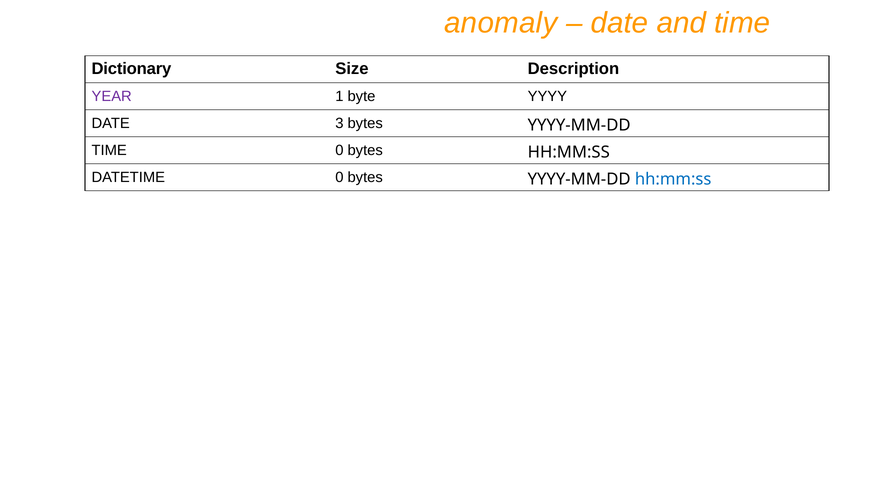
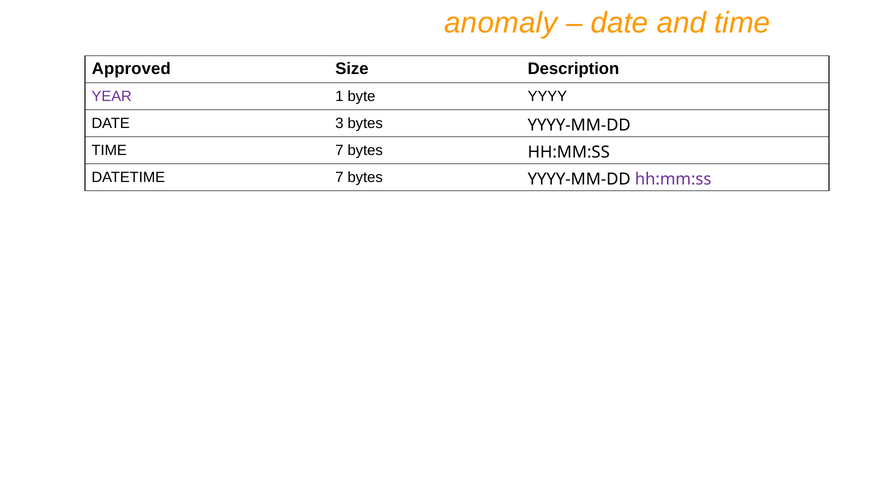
Dictionary: Dictionary -> Approved (131, 69)
TIME 0: 0 -> 7 (339, 150)
DATETIME 0: 0 -> 7 (339, 177)
hh:mm:ss colour: blue -> purple (673, 179)
